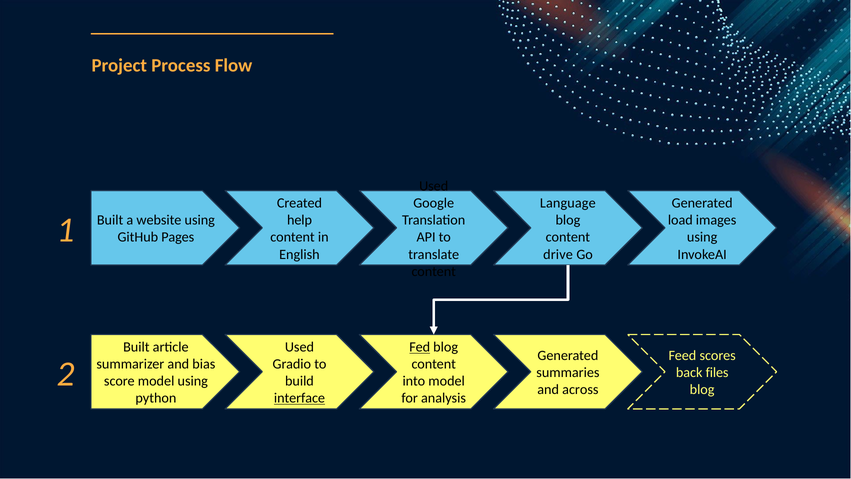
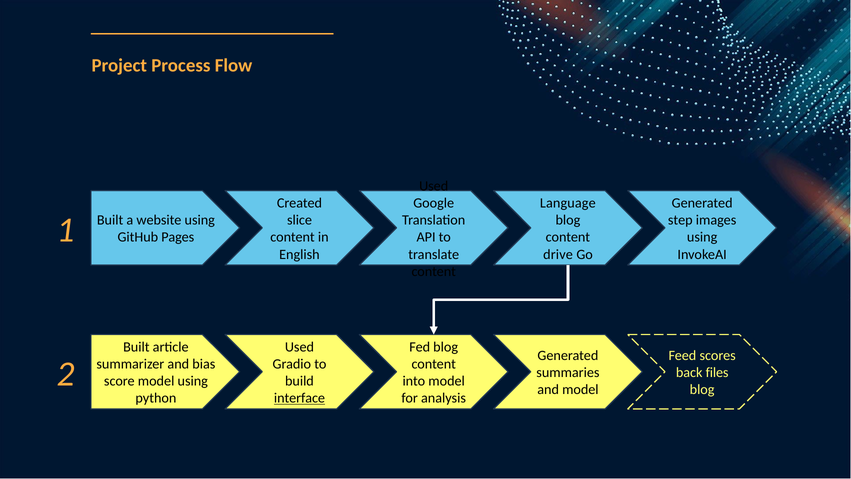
help: help -> slice (300, 220)
load: load -> step (680, 220)
Fed underline: present -> none (420, 347)
and across: across -> model (580, 390)
